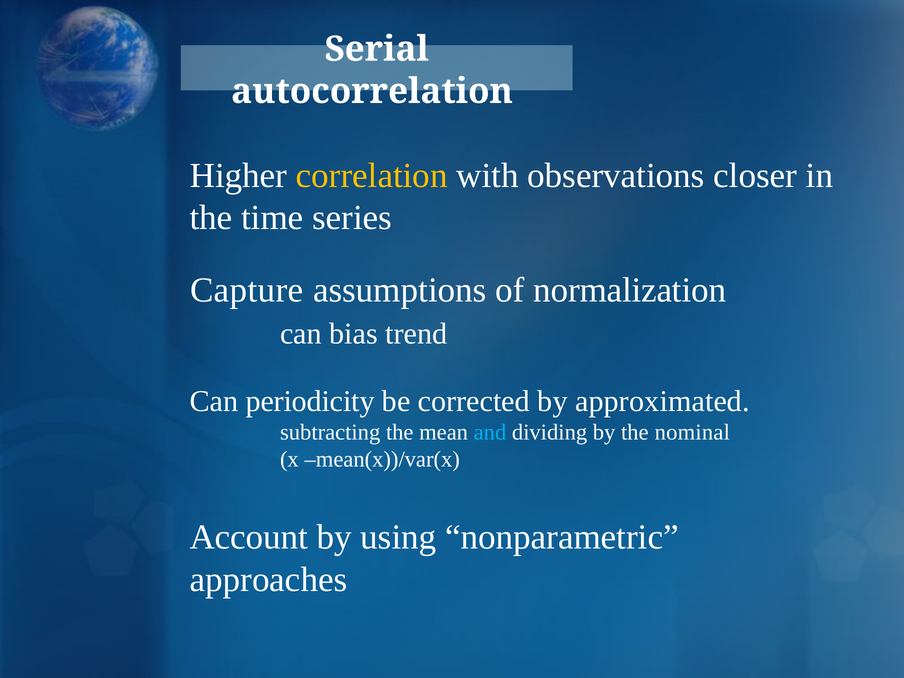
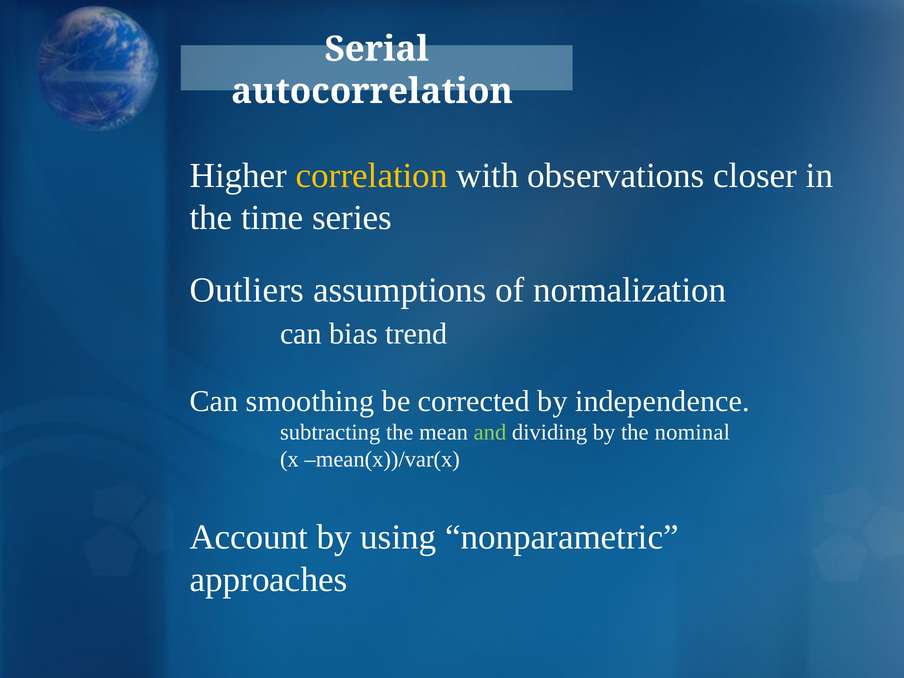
Capture: Capture -> Outliers (247, 290)
periodicity: periodicity -> smoothing (310, 401)
approximated: approximated -> independence (662, 401)
and colour: light blue -> light green (490, 432)
